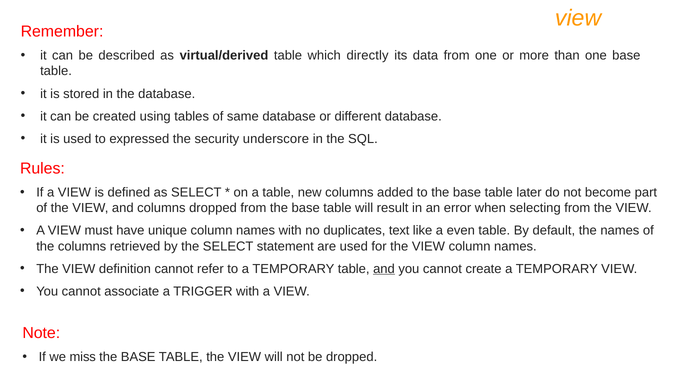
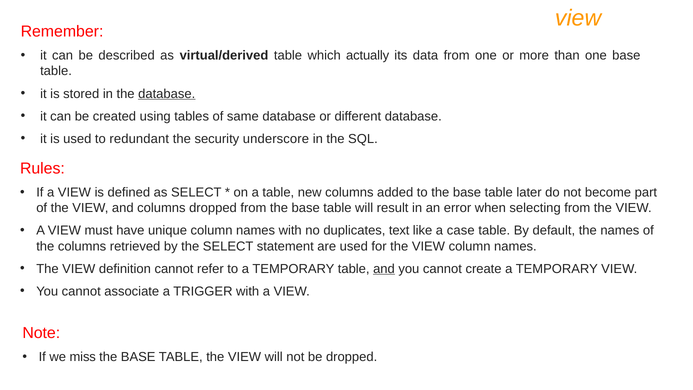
directly: directly -> actually (368, 56)
database underline: none -> present (167, 94)
expressed: expressed -> redundant (139, 139)
even: even -> case (461, 230)
